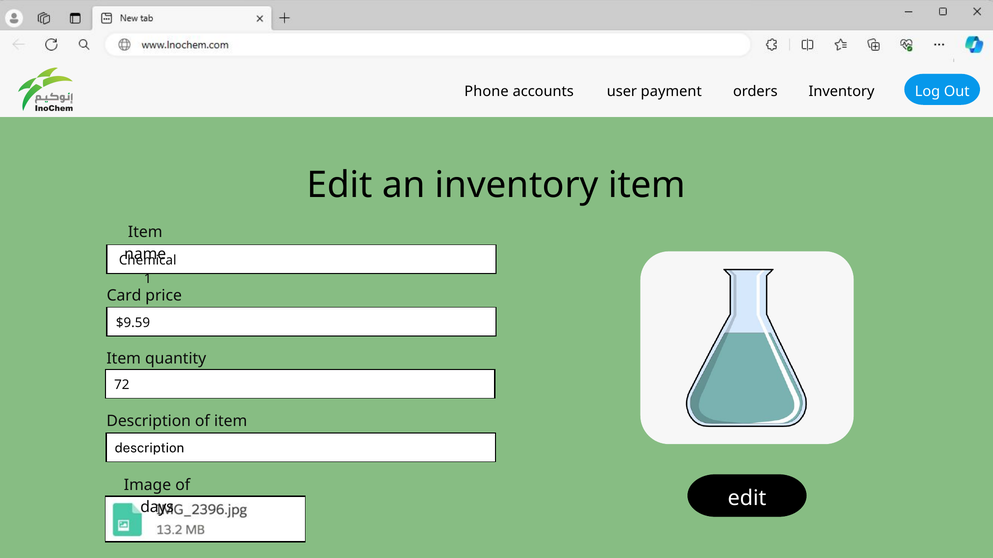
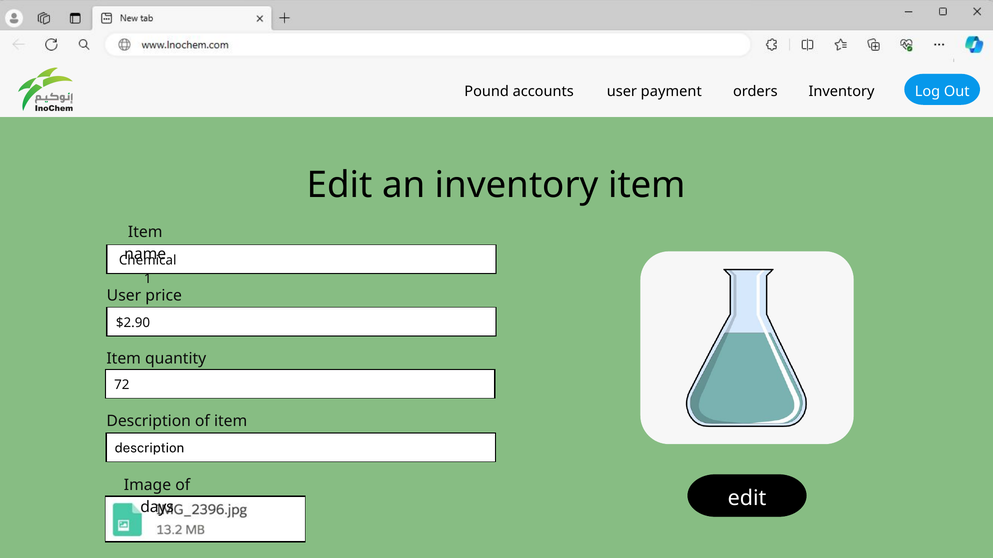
Phone: Phone -> Pound (487, 91)
Card: Card -> User (124, 296)
$9.59: $9.59 -> $2.90 (133, 323)
